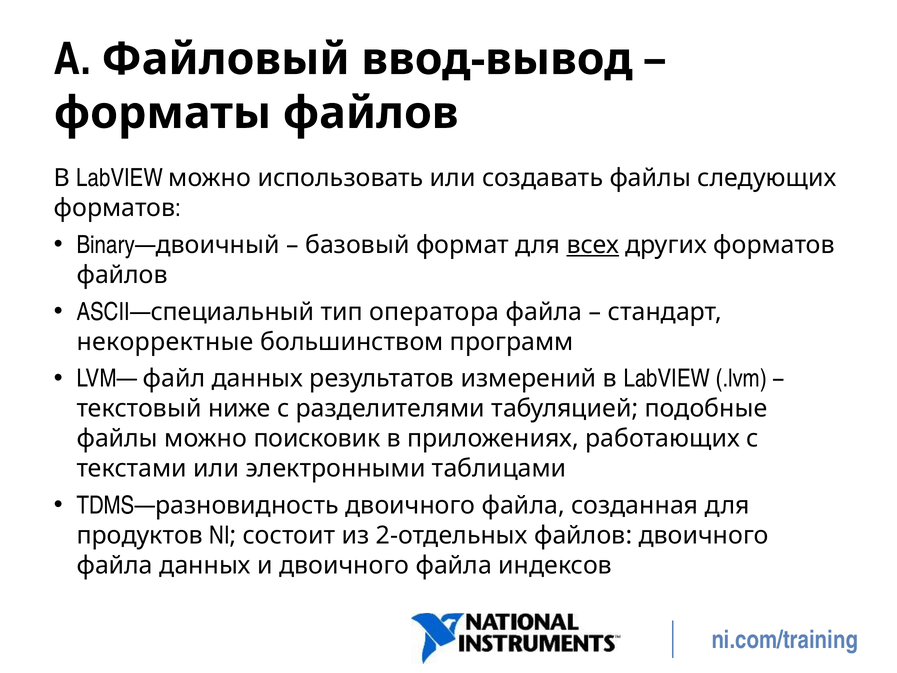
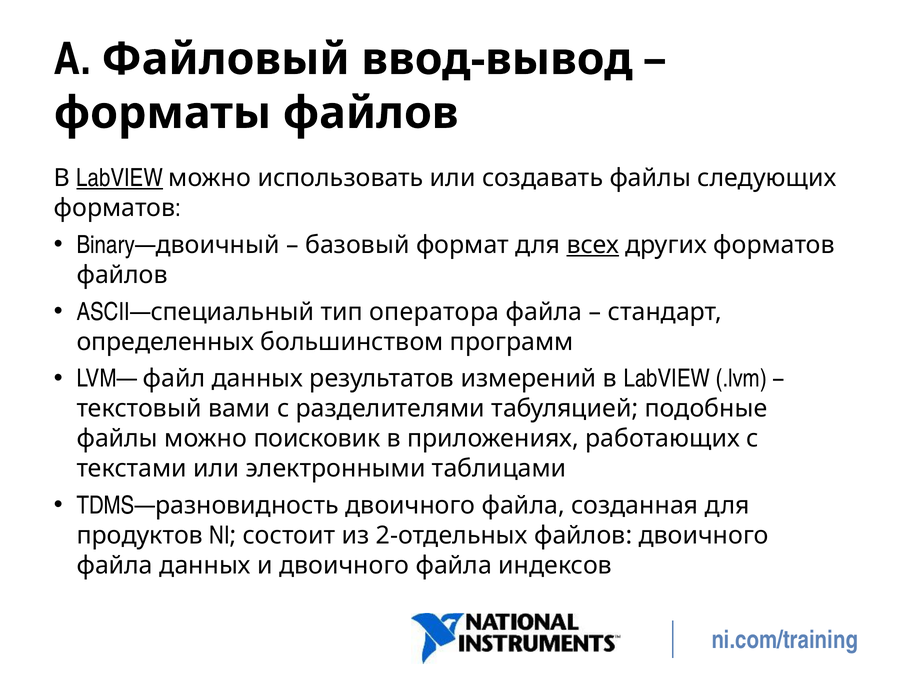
LabVIEW underline: none -> present (120, 178)
некорректные: некорректные -> определенных (165, 342)
ниже: ниже -> вами (239, 409)
